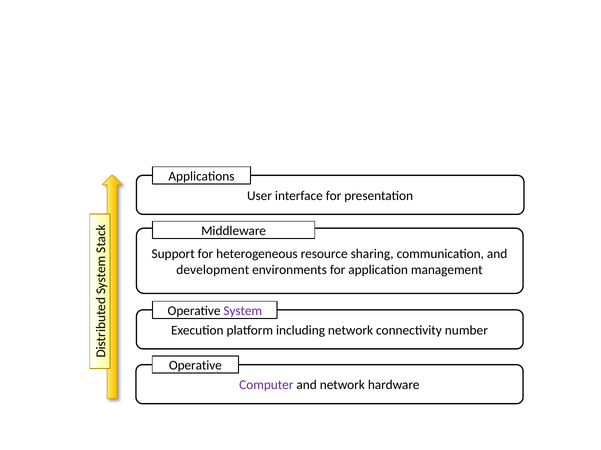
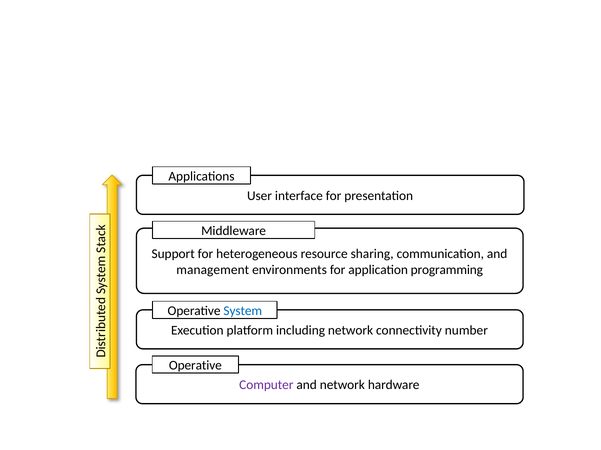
development: development -> management (213, 270)
management: management -> programming (447, 270)
System colour: purple -> blue (243, 311)
